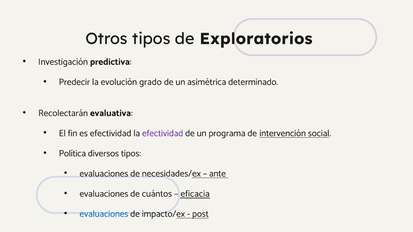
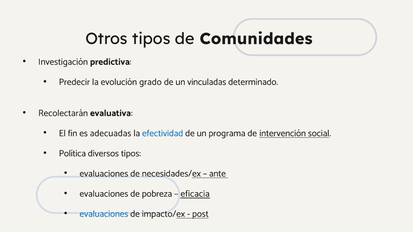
Exploratorios: Exploratorios -> Comunidades (256, 39)
asimétrica: asimétrica -> vinculadas (207, 82)
es efectividad: efectividad -> adecuadas (111, 133)
efectividad colour: purple -> blue (163, 133)
cuántos: cuántos -> pobreza (157, 194)
